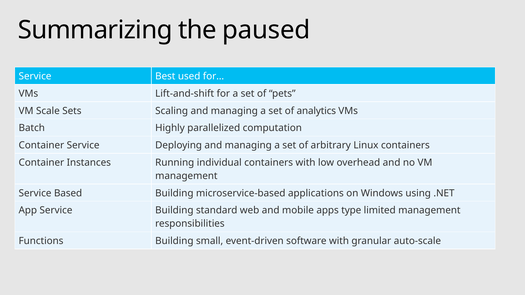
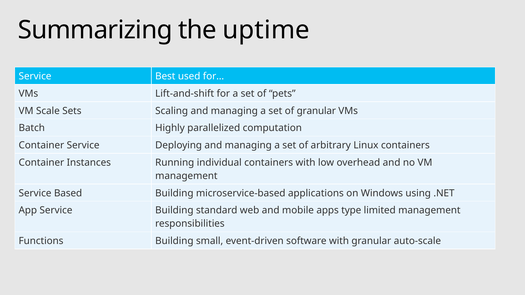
paused: paused -> uptime (266, 30)
of analytics: analytics -> granular (316, 111)
